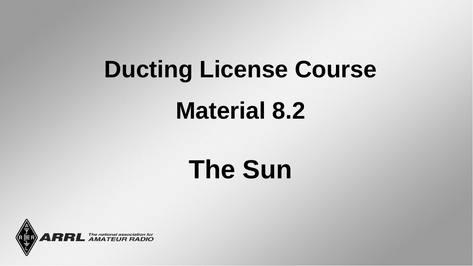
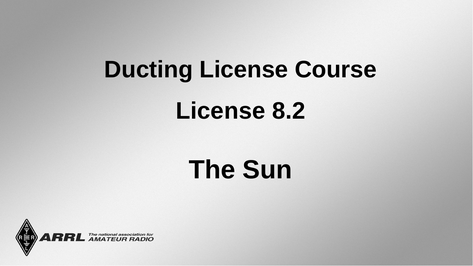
Material: Material -> License (221, 111)
